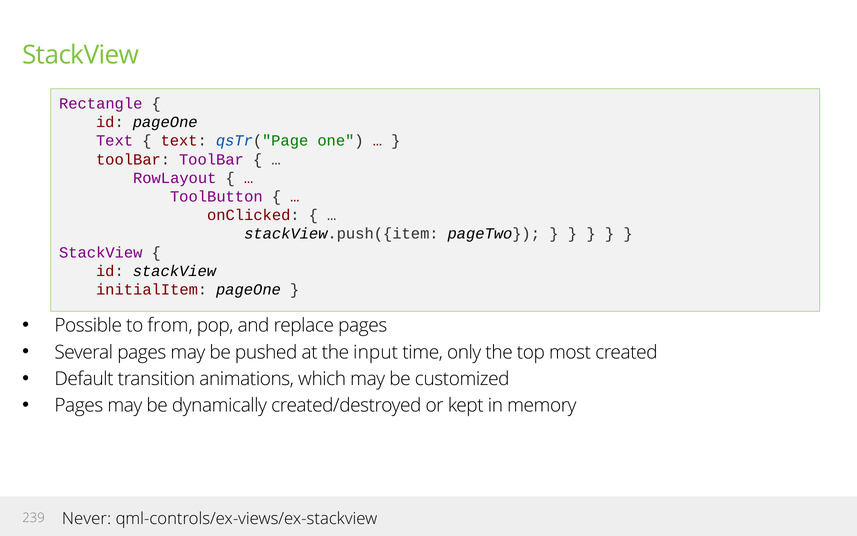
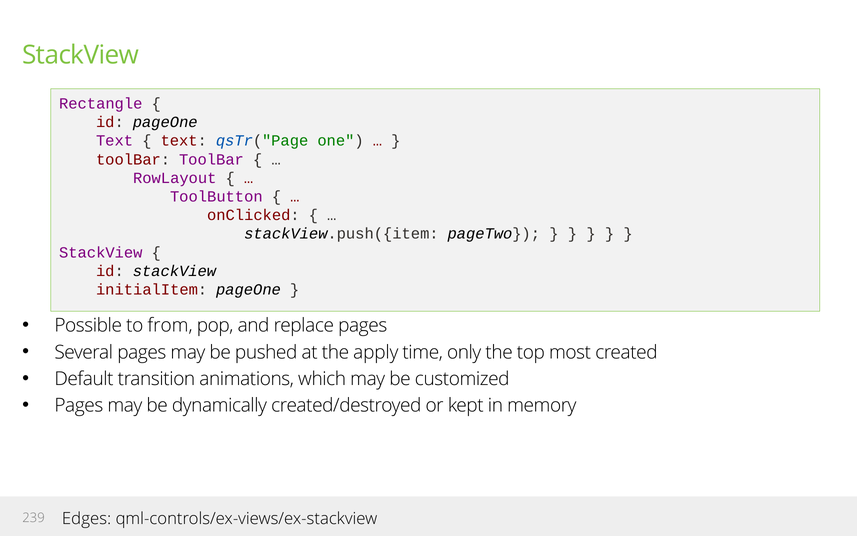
input: input -> apply (376, 352)
Never: Never -> Edges (87, 518)
